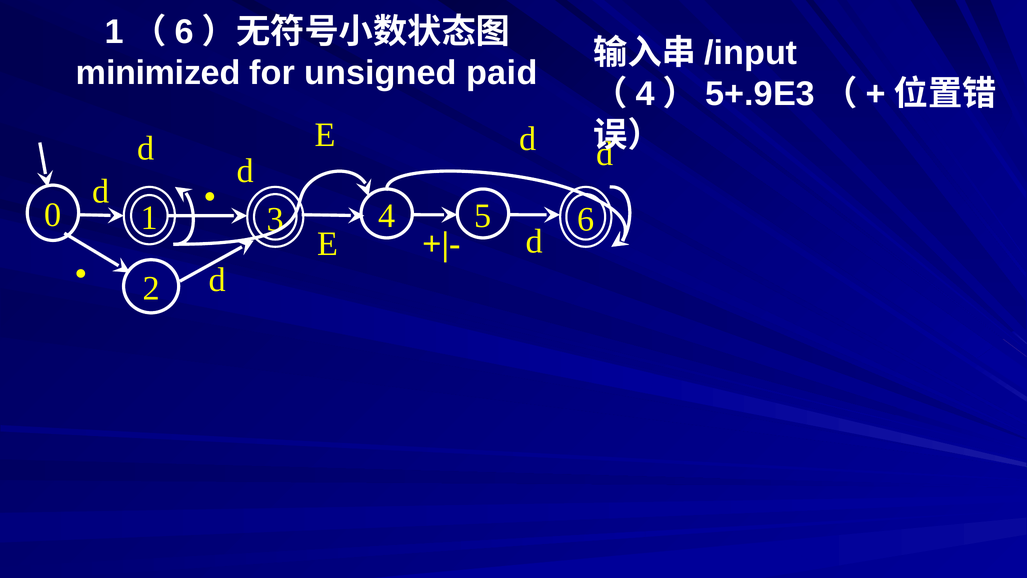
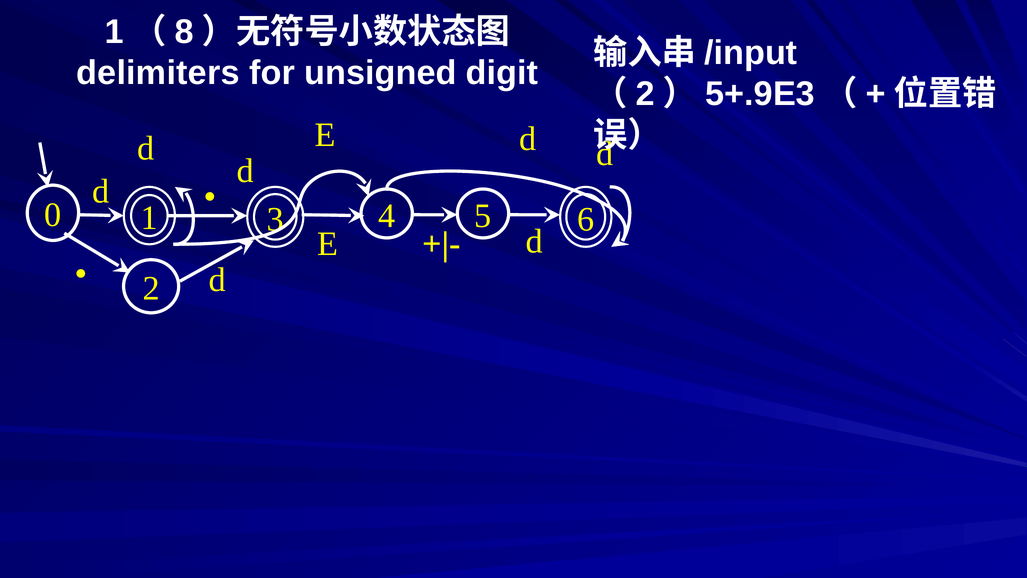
6: 6 -> 8 (184, 32)
minimized: minimized -> delimiters (158, 73)
paid: paid -> digit (502, 73)
4: 4 -> 2 (645, 94)
